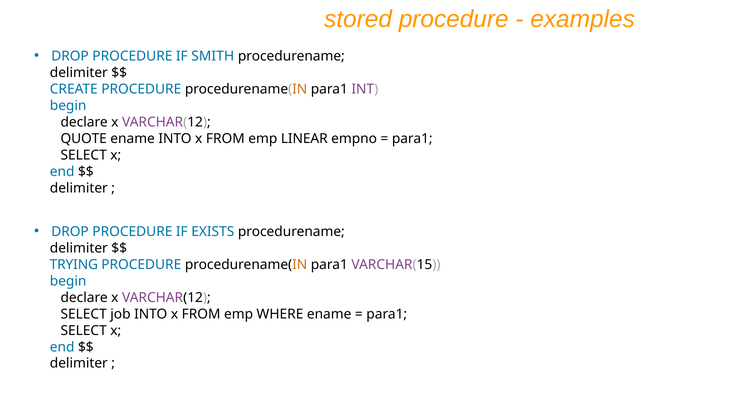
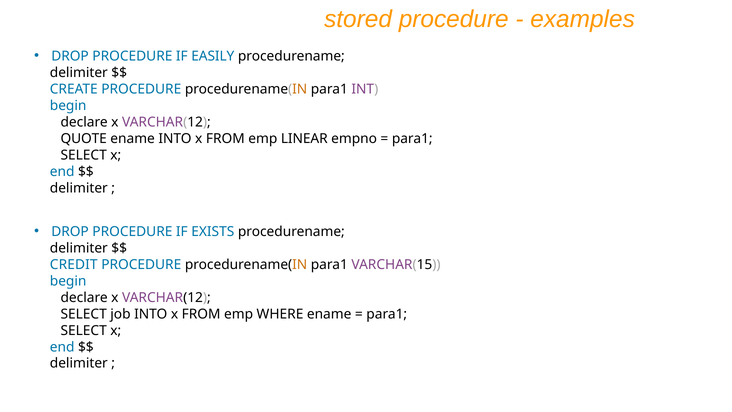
SMITH: SMITH -> EASILY (213, 56)
TRYING: TRYING -> CREDIT (74, 264)
